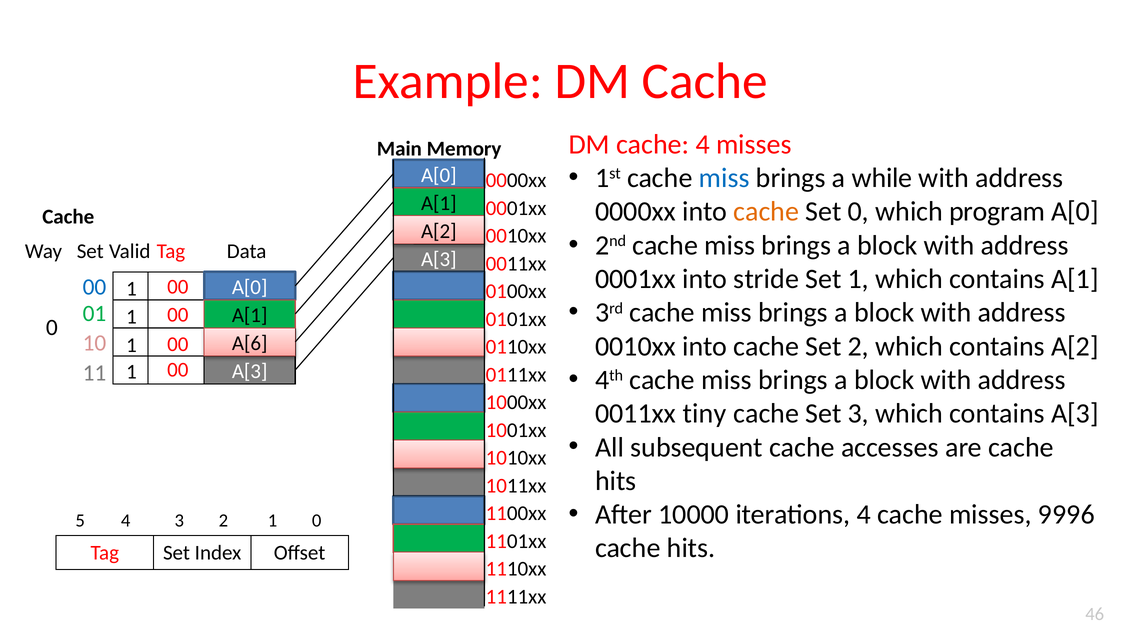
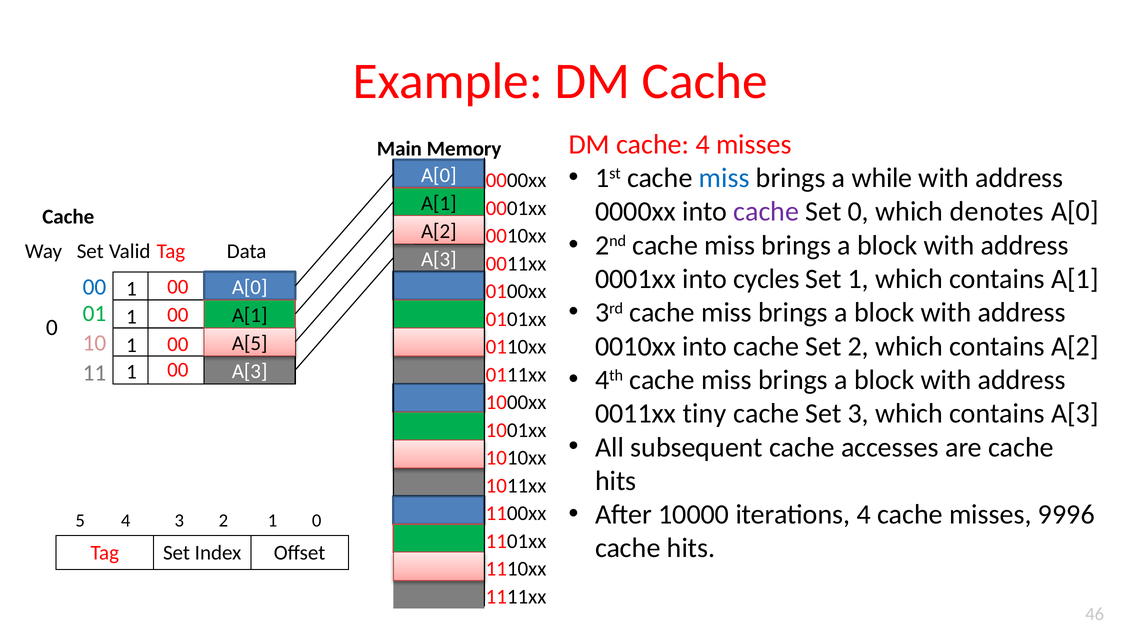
cache colour: orange -> purple (766, 212)
program: program -> denotes (997, 212)
stride: stride -> cycles (766, 279)
A[6: A[6 -> A[5 (250, 343)
